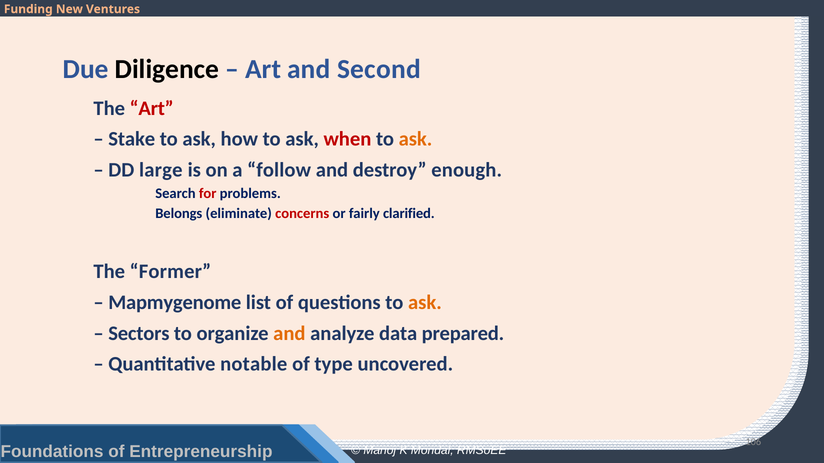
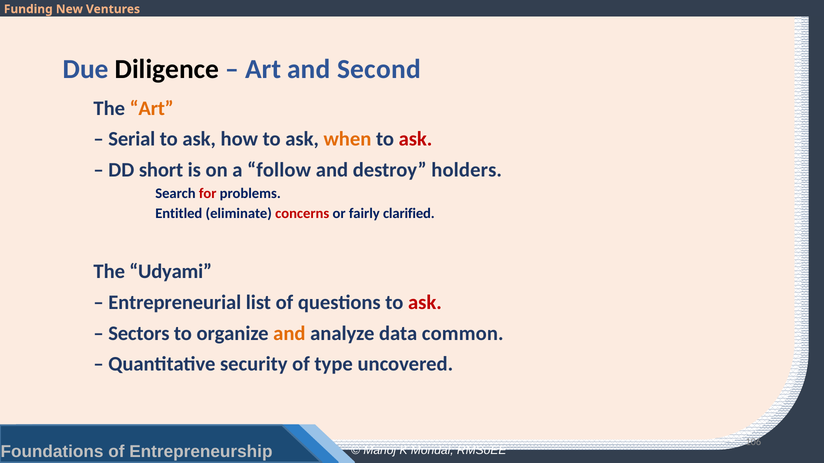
Art colour: red -> orange (152, 109)
Stake: Stake -> Serial (132, 139)
when colour: red -> orange (347, 139)
ask colour: orange -> red (415, 139)
large: large -> short (161, 170)
enough: enough -> holders (467, 170)
Belongs: Belongs -> Entitled (179, 214)
Former: Former -> Udyami (171, 272)
Mapmygenome: Mapmygenome -> Entrepreneurial (175, 303)
ask colour: orange -> red (425, 303)
prepared: prepared -> common (463, 334)
notable: notable -> security (254, 364)
